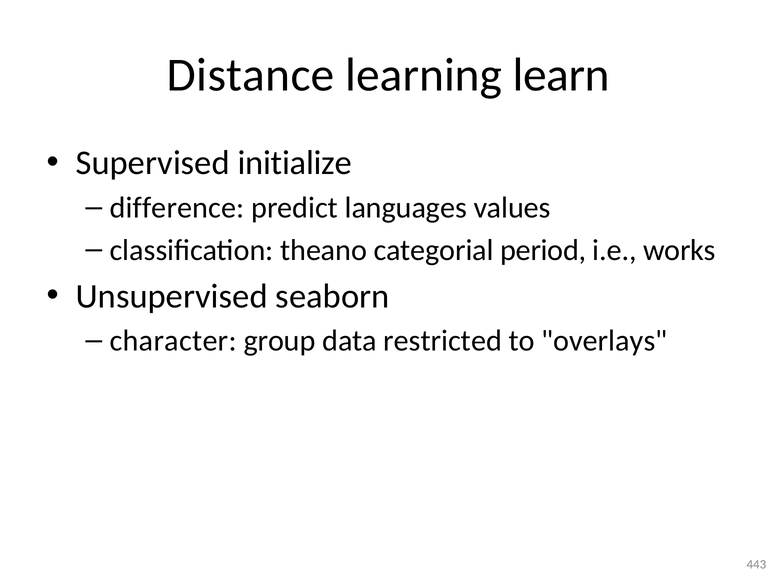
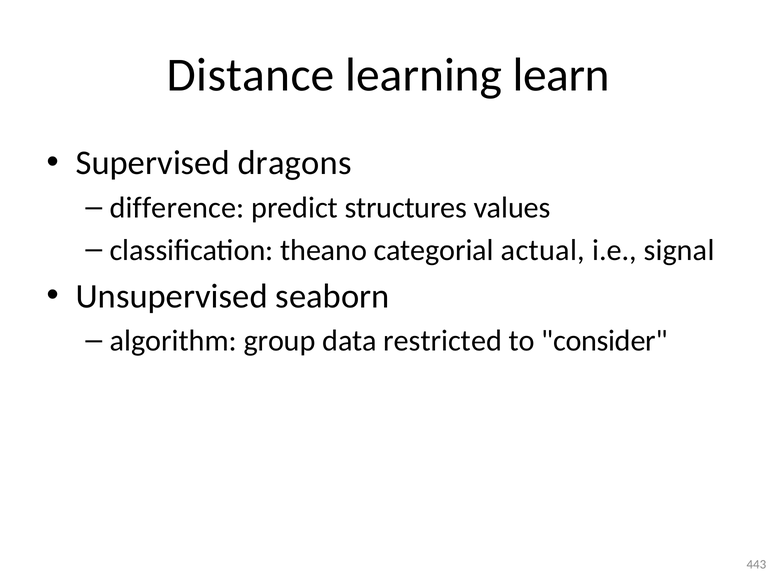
initialize: initialize -> dragons (295, 163)
languages: languages -> structures (406, 208)
period: period -> actual (543, 250)
works: works -> signal (679, 250)
character: character -> algorithm (173, 341)
overlays: overlays -> consider (604, 341)
